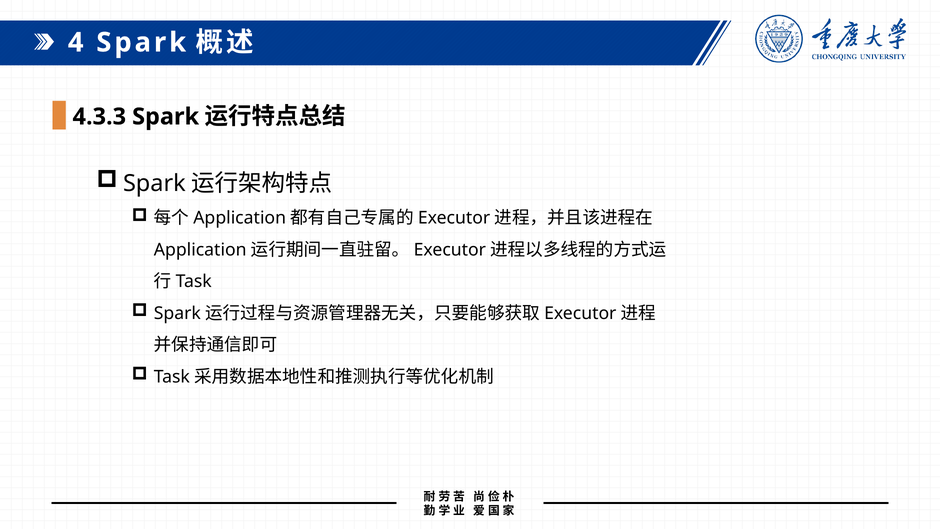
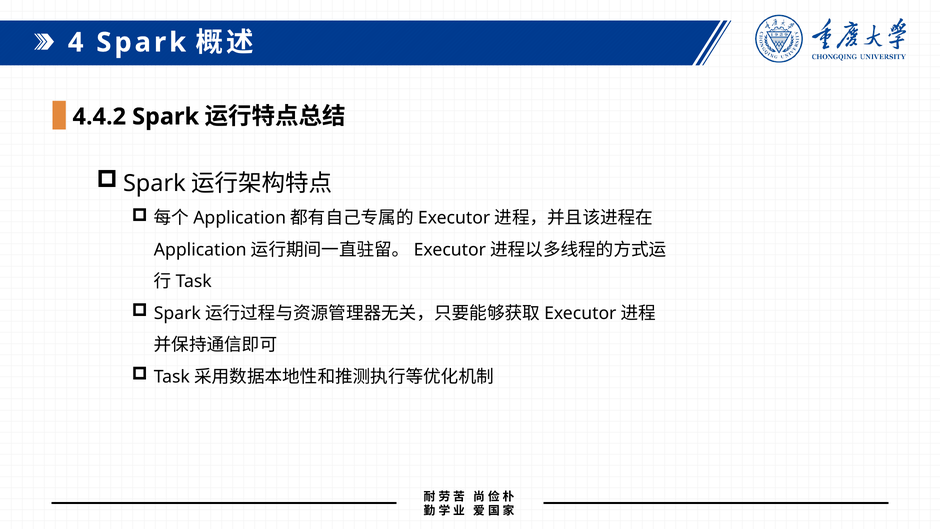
4.3.3: 4.3.3 -> 4.4.2 (99, 117)
